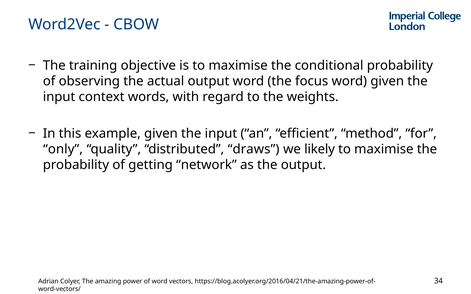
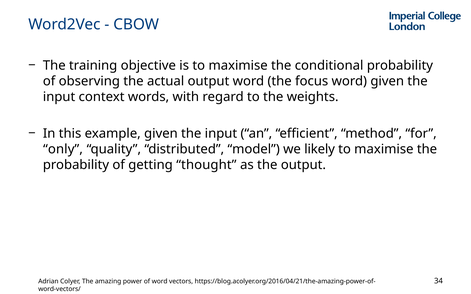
draws: draws -> model (254, 149)
network: network -> thought (206, 165)
